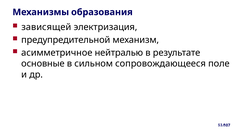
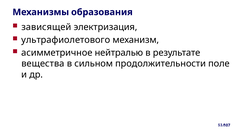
предупредительной: предупредительной -> ультрафиолетового (66, 40)
основные: основные -> вещества (43, 64)
сопровождающееся: сопровождающееся -> продолжительности (161, 64)
